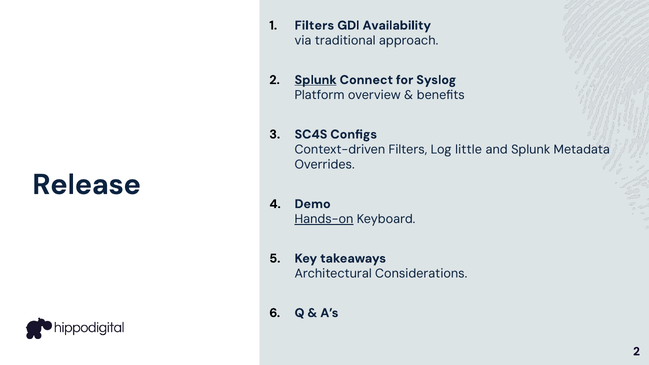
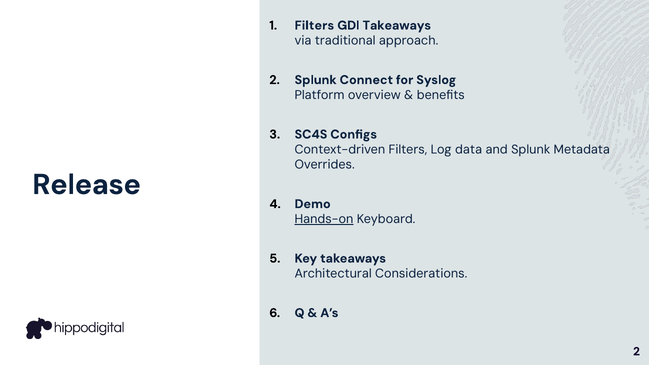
GDI Availability: Availability -> Takeaways (397, 25)
Splunk underline: present -> none (316, 80)
little: little -> data (469, 150)
